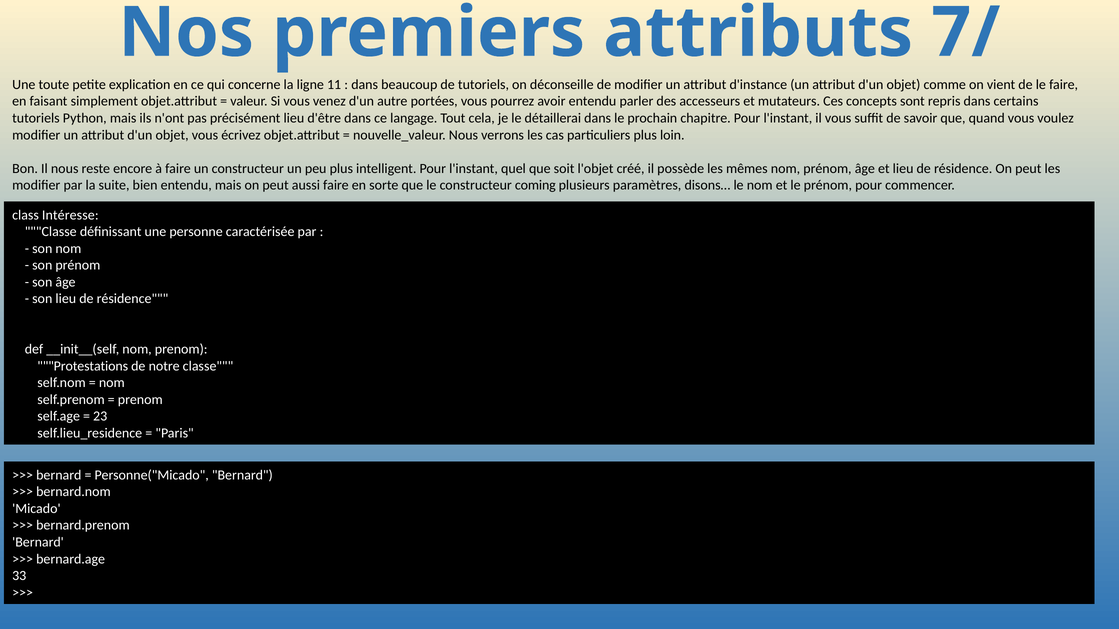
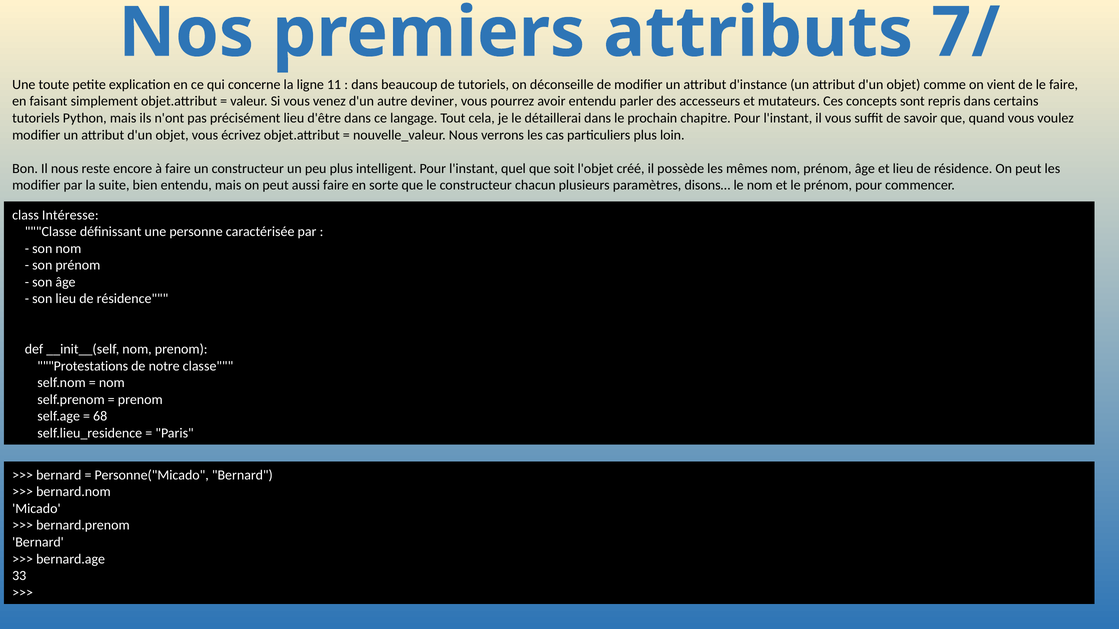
portées: portées -> deviner (434, 101)
coming: coming -> chacun (535, 185)
23: 23 -> 68 (100, 417)
